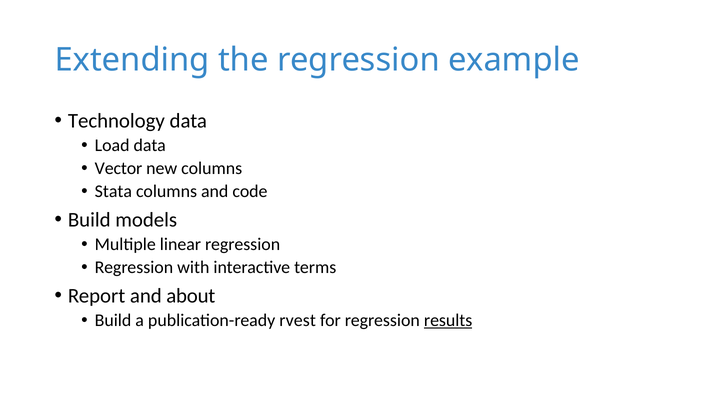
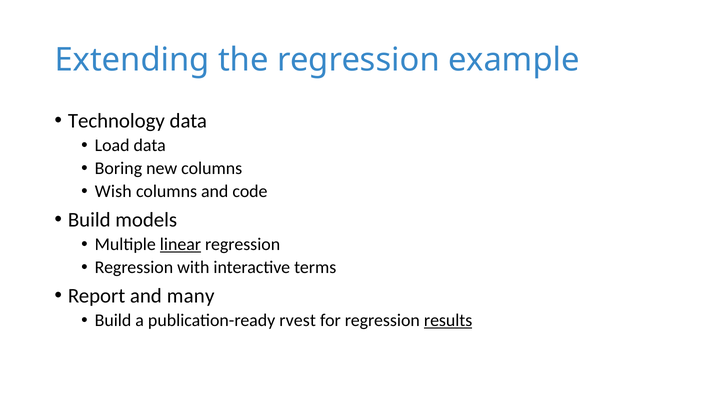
Vector: Vector -> Boring (118, 169)
Stata: Stata -> Wish (113, 192)
linear underline: none -> present (180, 245)
about: about -> many (191, 296)
